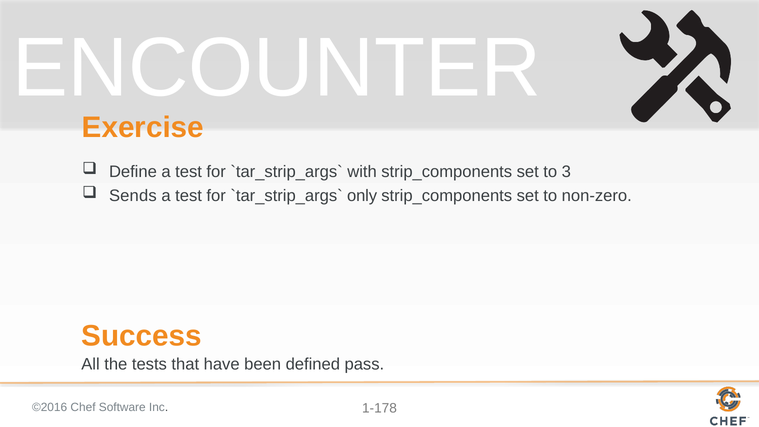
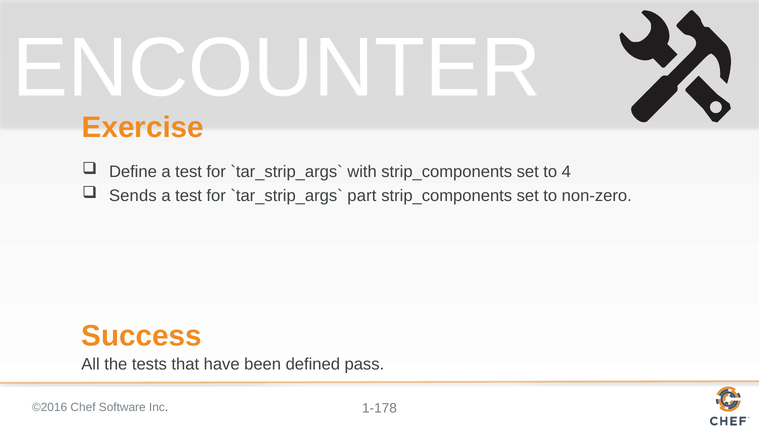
3: 3 -> 4 (566, 172)
only: only -> part (362, 196)
